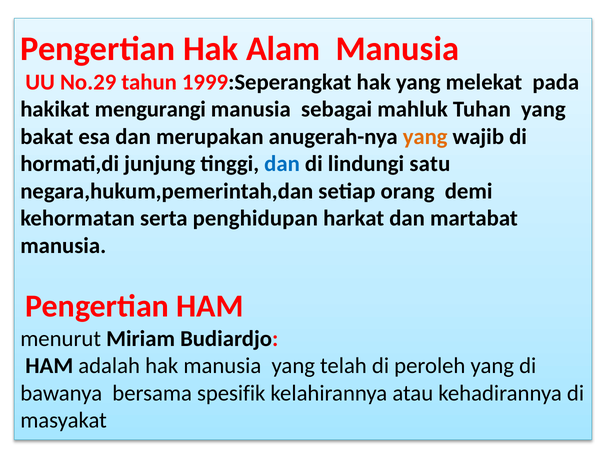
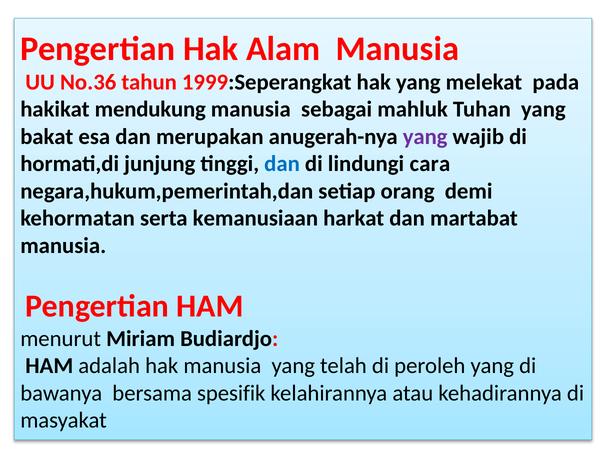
No.29: No.29 -> No.36 (88, 82)
mengurangi: mengurangi -> mendukung (150, 109)
yang colour: orange -> purple (425, 137)
satu: satu -> cara (430, 164)
penghidupan: penghidupan -> kemanusiaan (255, 219)
